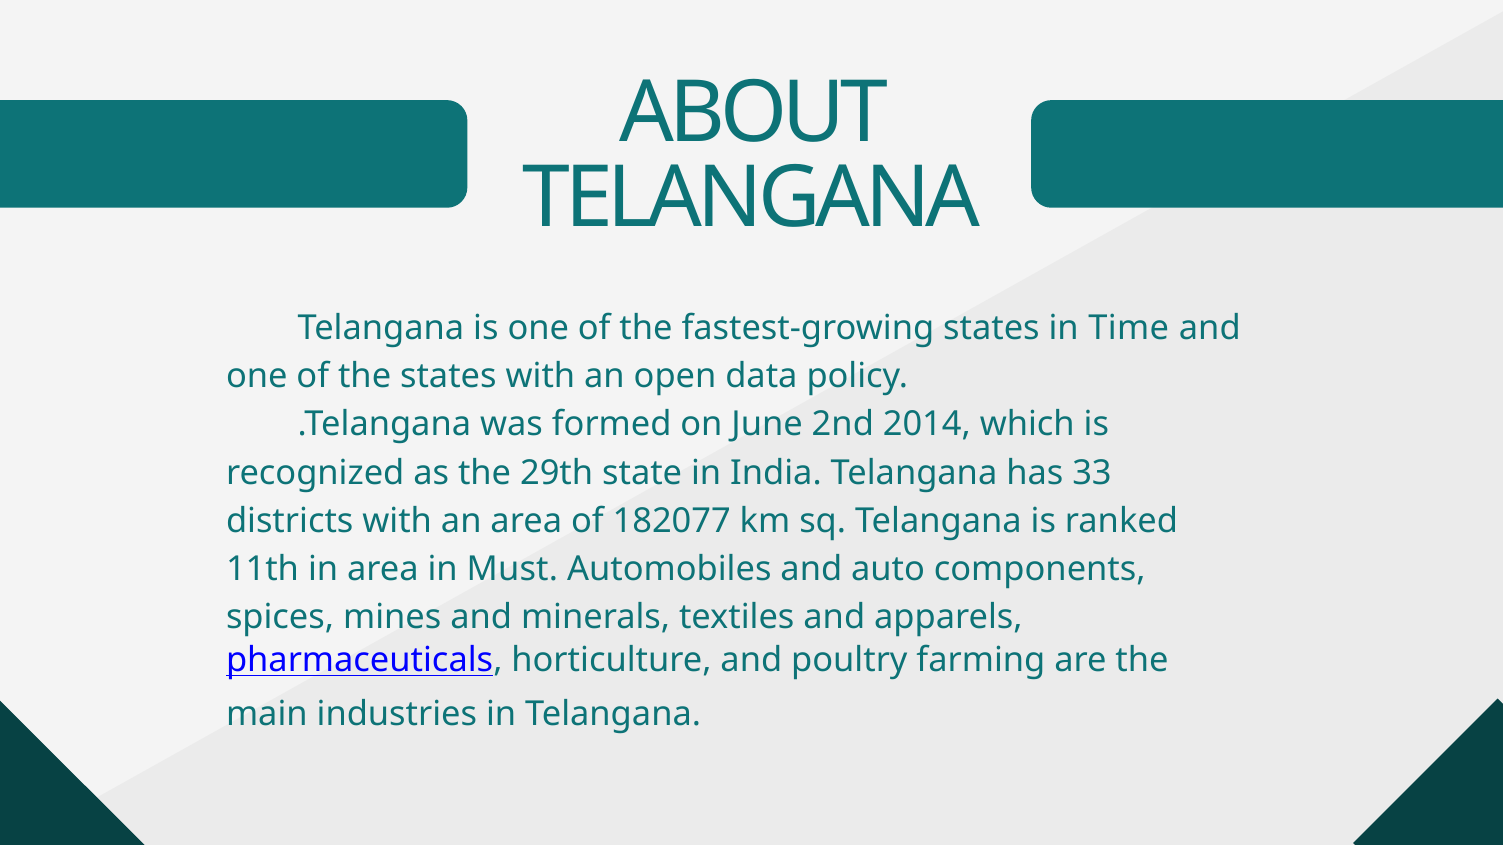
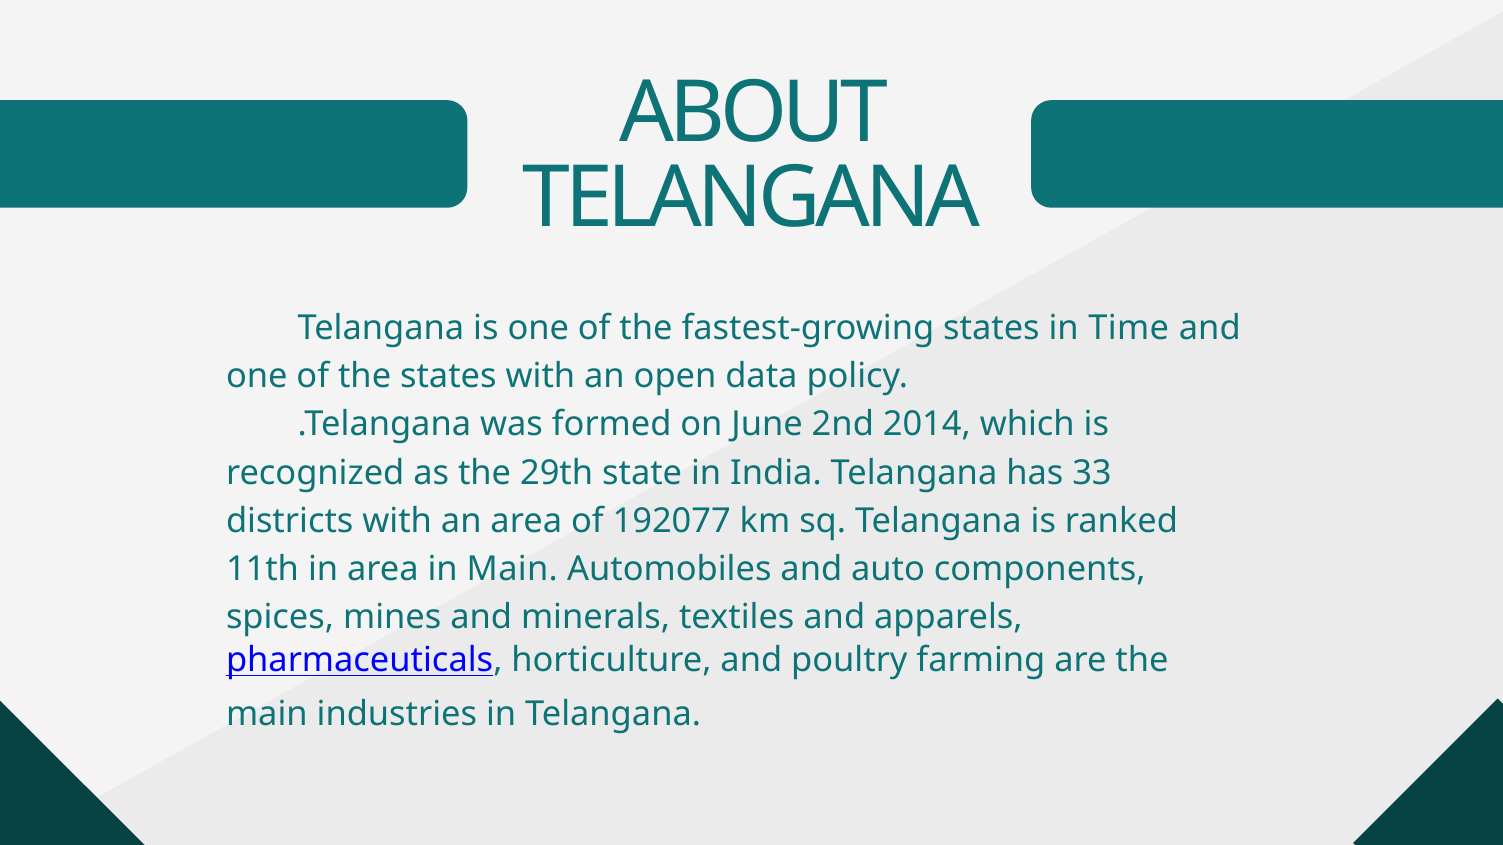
182077: 182077 -> 192077 (672, 521)
in Must: Must -> Main (512, 569)
